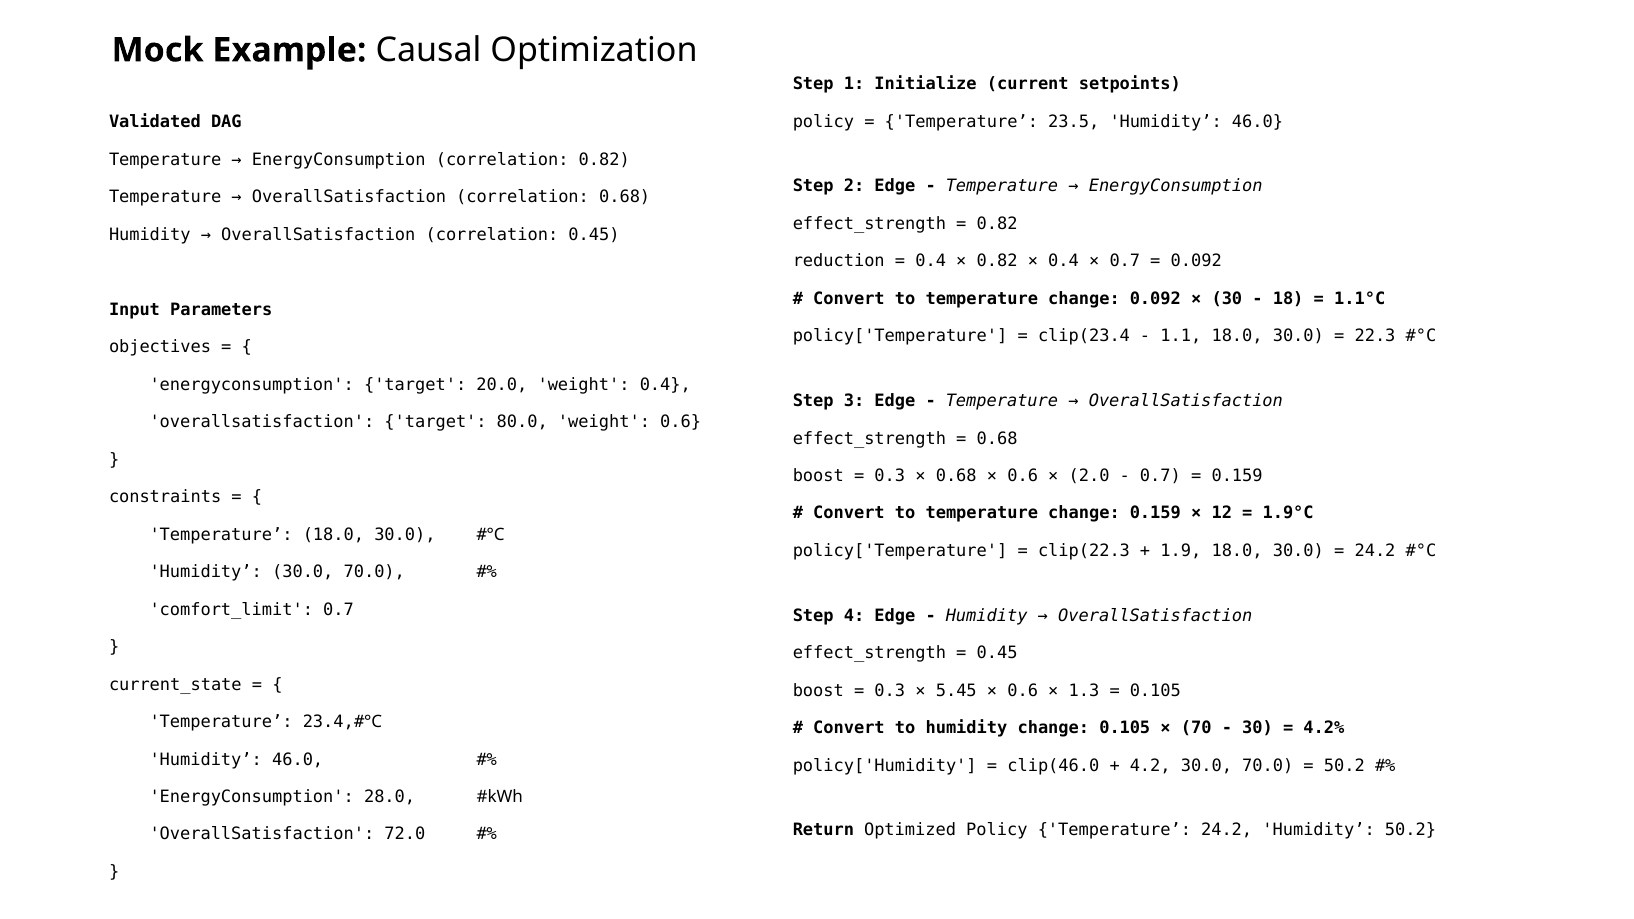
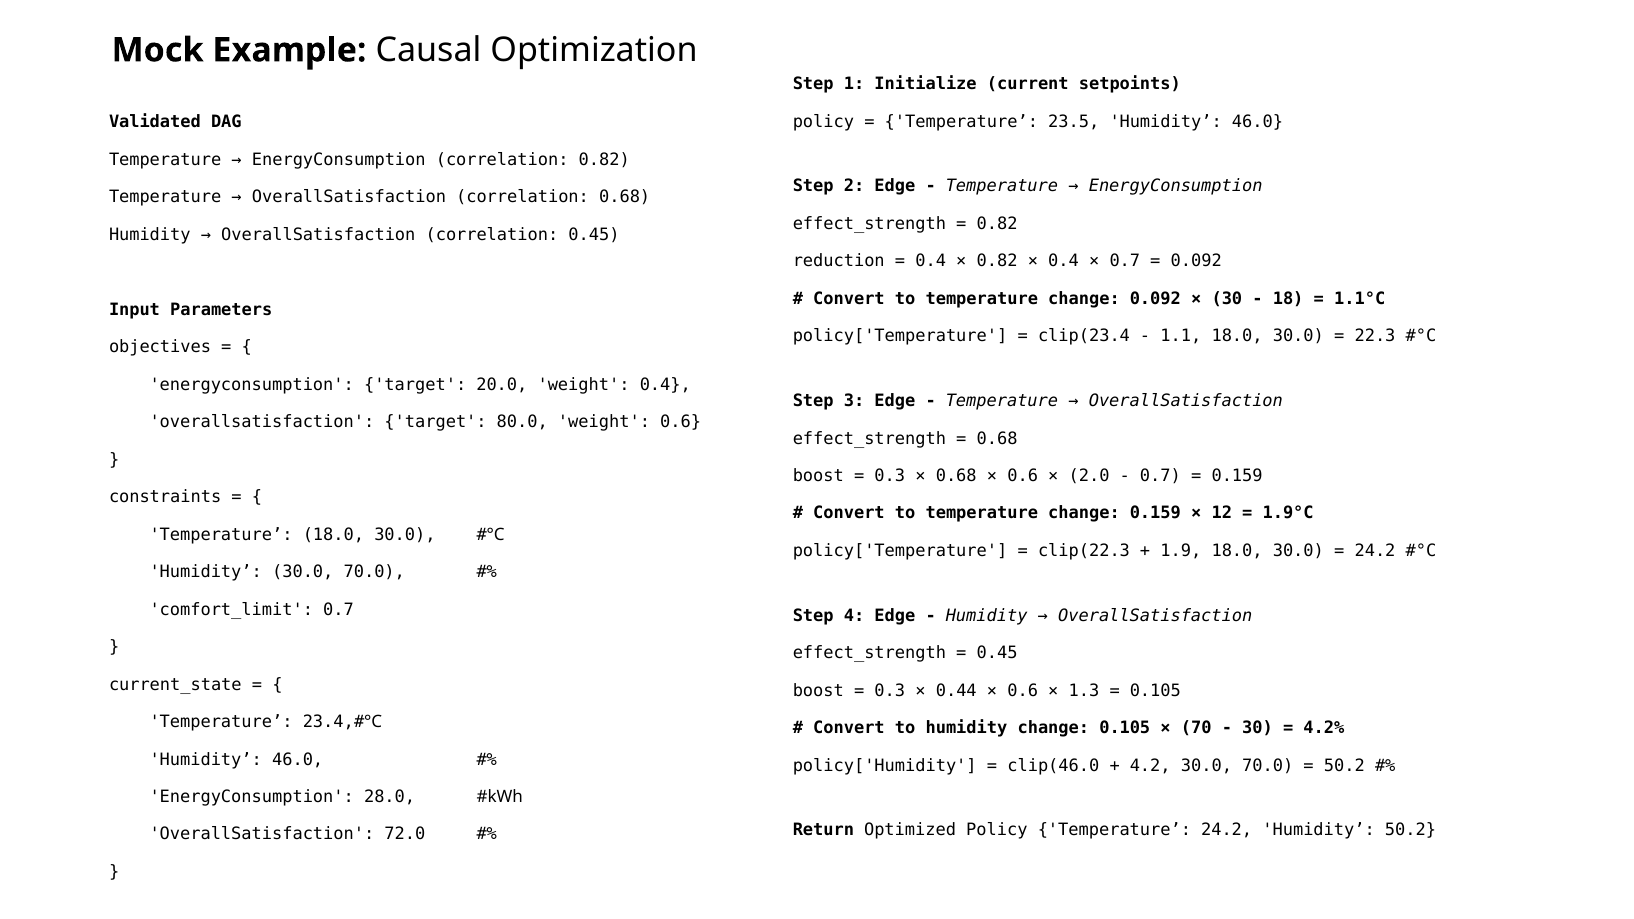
5.45: 5.45 -> 0.44 (956, 691)
